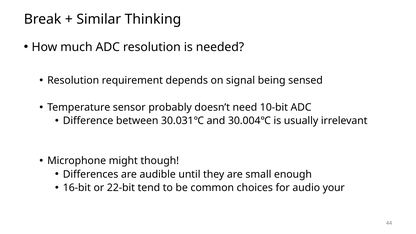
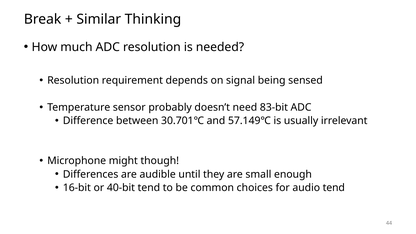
10-bit: 10-bit -> 83-bit (274, 107)
30.031℃: 30.031℃ -> 30.701℃ (183, 121)
30.004℃: 30.004℃ -> 57.149℃ (249, 121)
22-bit: 22-bit -> 40-bit (121, 188)
audio your: your -> tend (334, 188)
